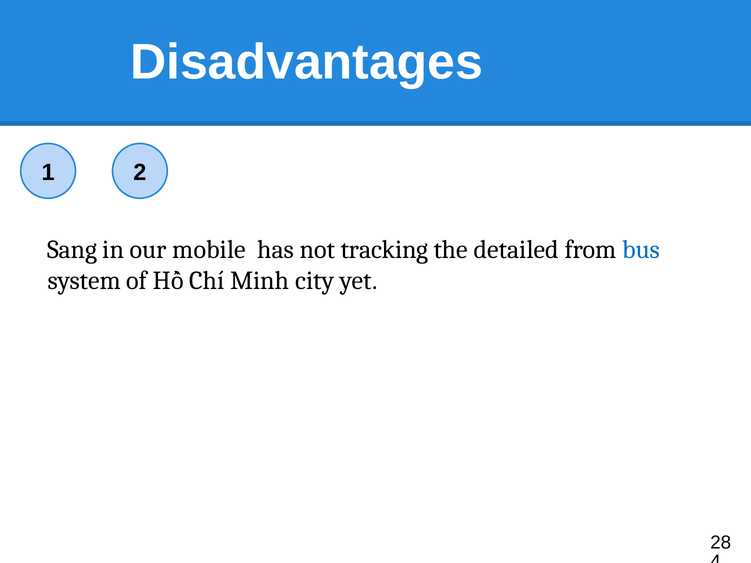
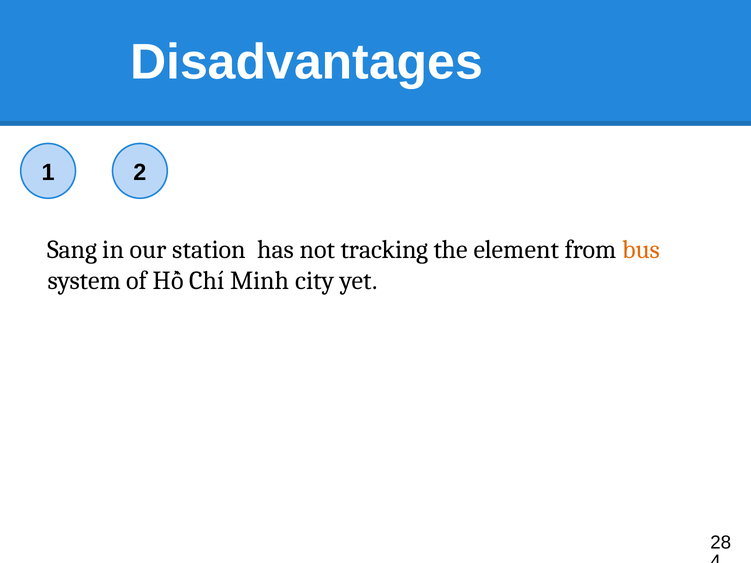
mobile: mobile -> station (209, 250)
detailed: detailed -> element (516, 250)
bus colour: blue -> orange (641, 250)
